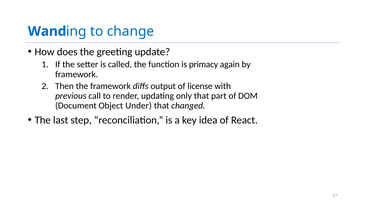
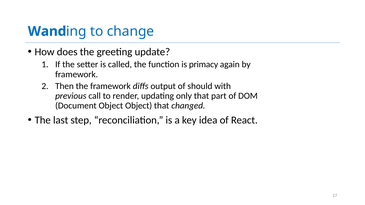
license: license -> should (200, 86)
Object Under: Under -> Object (139, 106)
